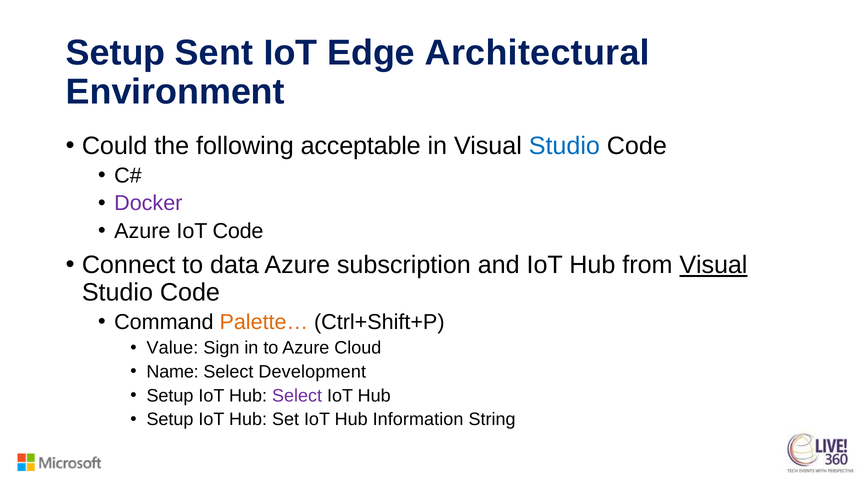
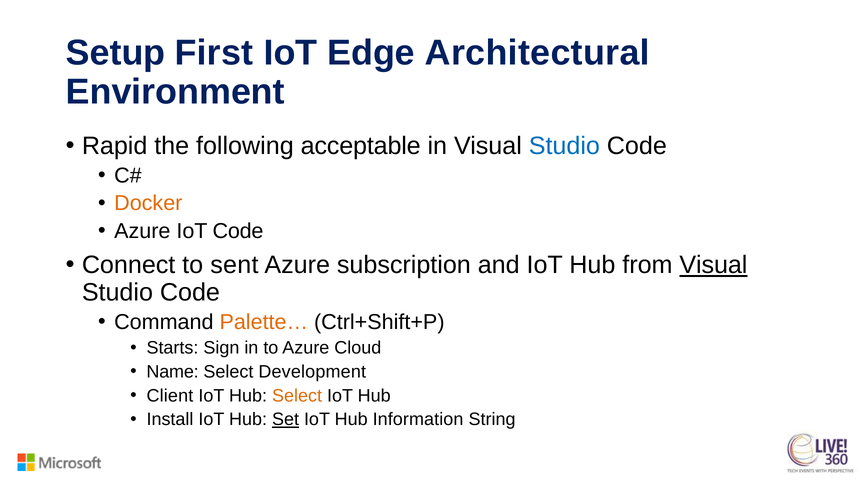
Sent: Sent -> First (214, 53)
Could: Could -> Rapid (115, 146)
Docker colour: purple -> orange (148, 203)
data: data -> sent (234, 265)
Value: Value -> Starts (172, 348)
Setup: Setup -> Client (170, 396)
Select colour: purple -> orange (297, 396)
Setup: Setup -> Install (170, 419)
Set underline: none -> present (286, 419)
